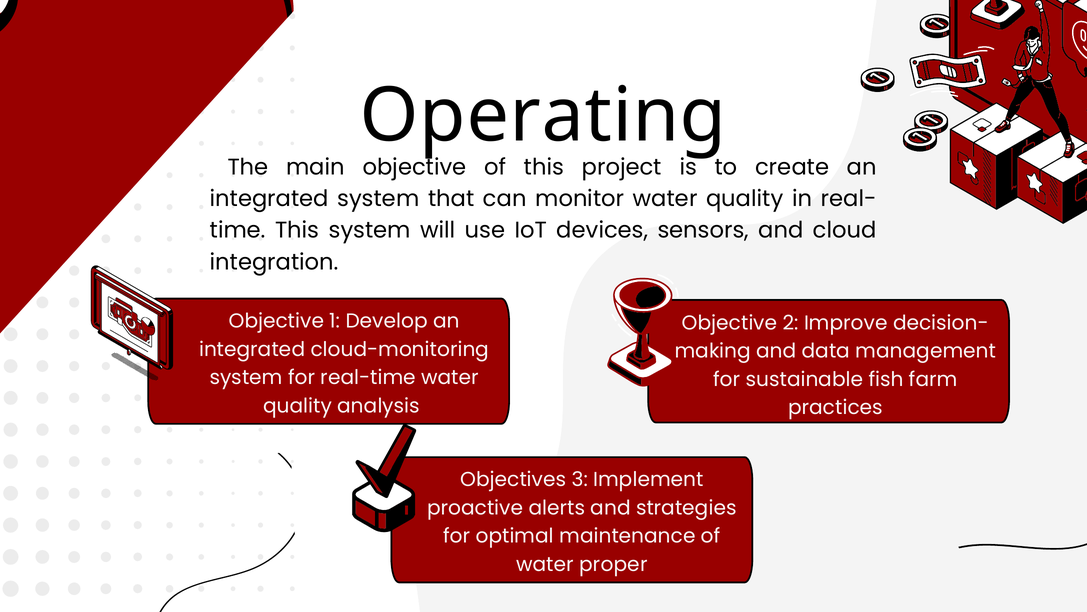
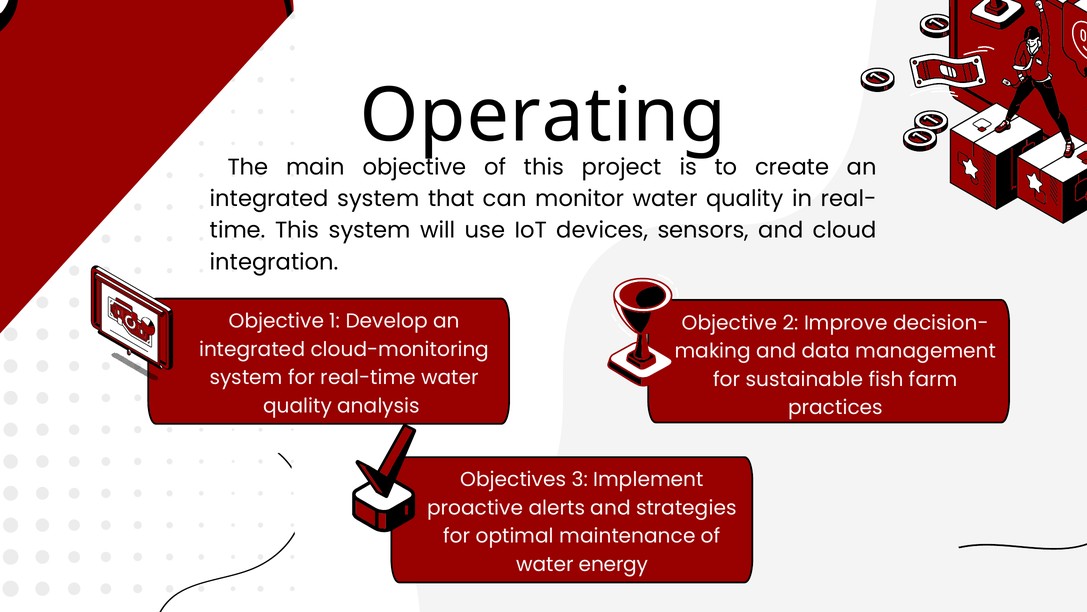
proper: proper -> energy (614, 564)
